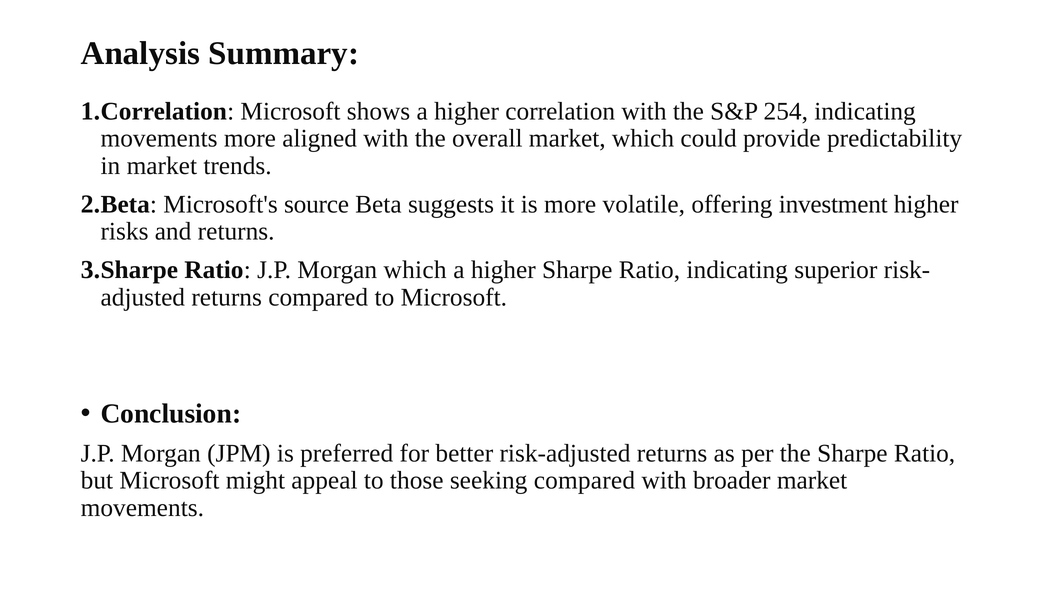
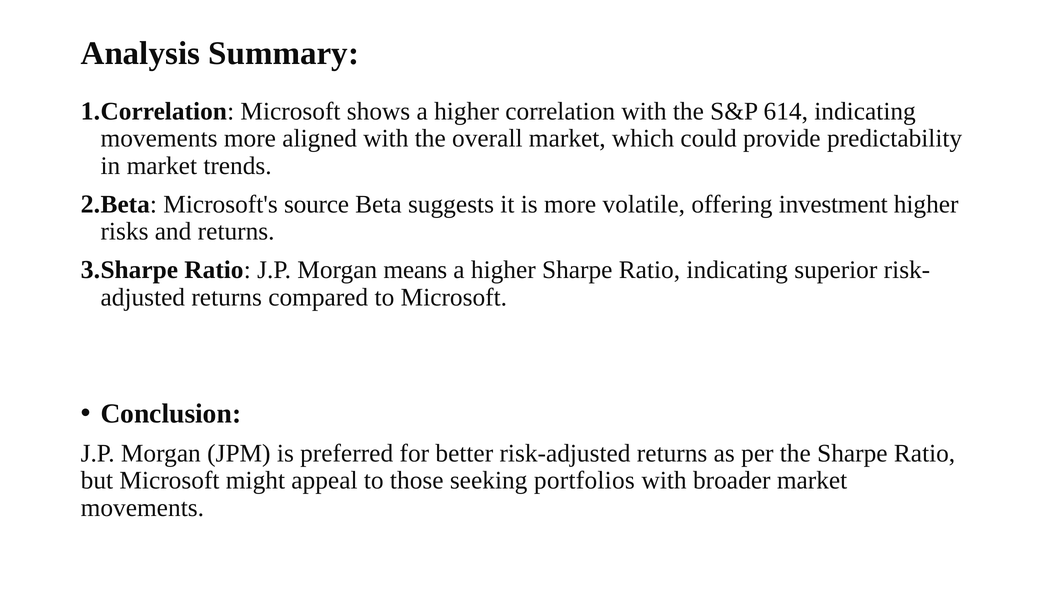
254: 254 -> 614 (786, 111)
Morgan which: which -> means (415, 270)
seeking compared: compared -> portfolios (584, 481)
